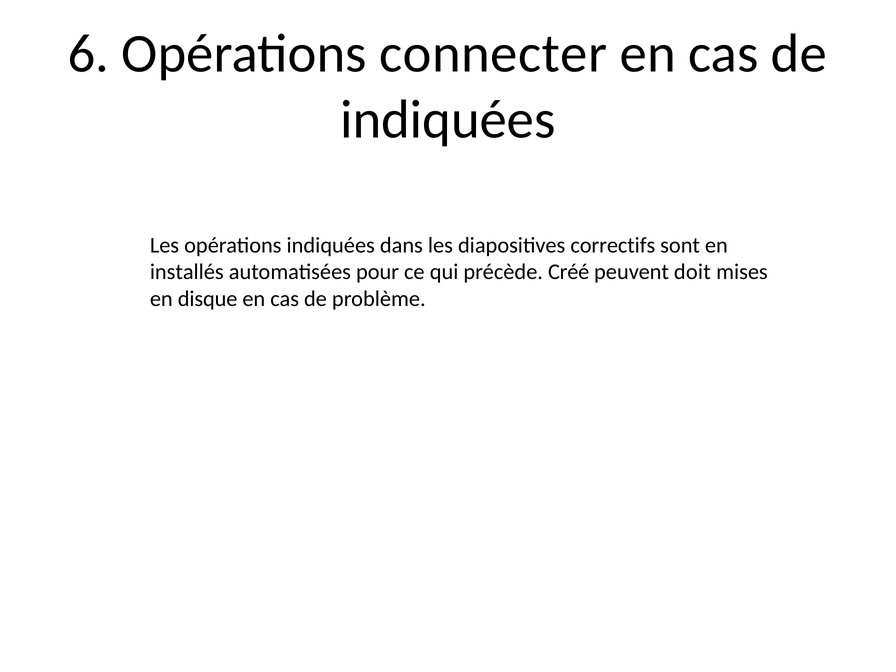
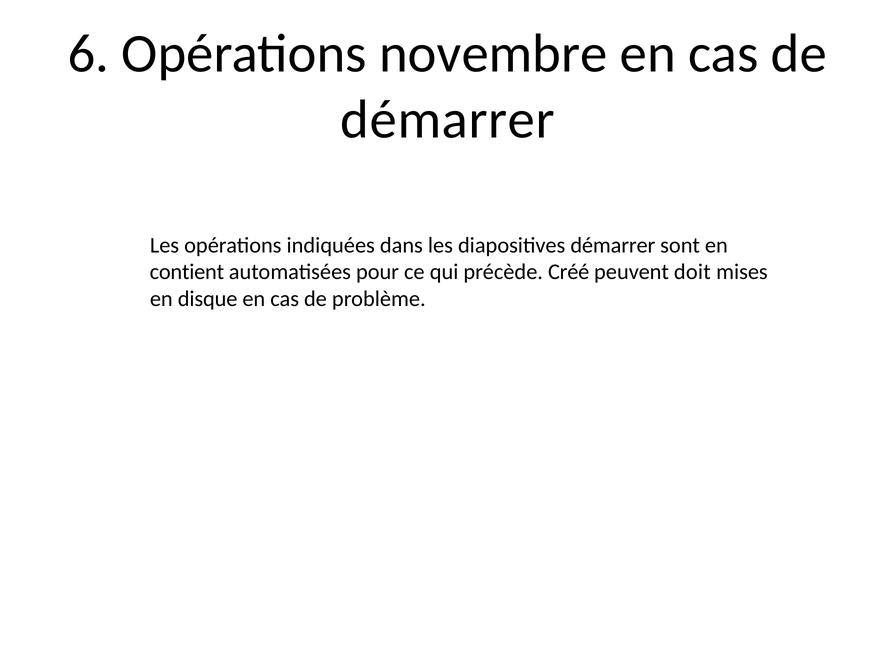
connecter: connecter -> novembre (493, 54)
indiquées: indiquées -> démarrer (448, 120)
diapositives correctifs: correctifs -> démarrer (613, 245)
installés: installés -> contient (187, 272)
